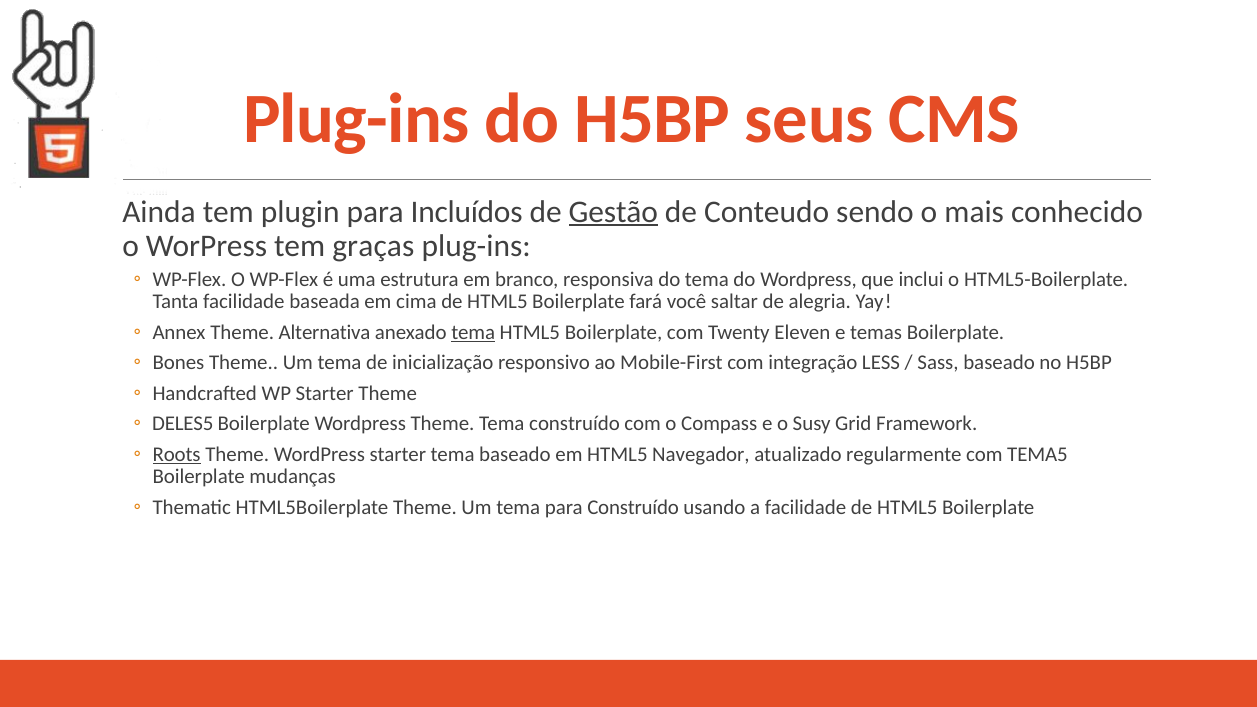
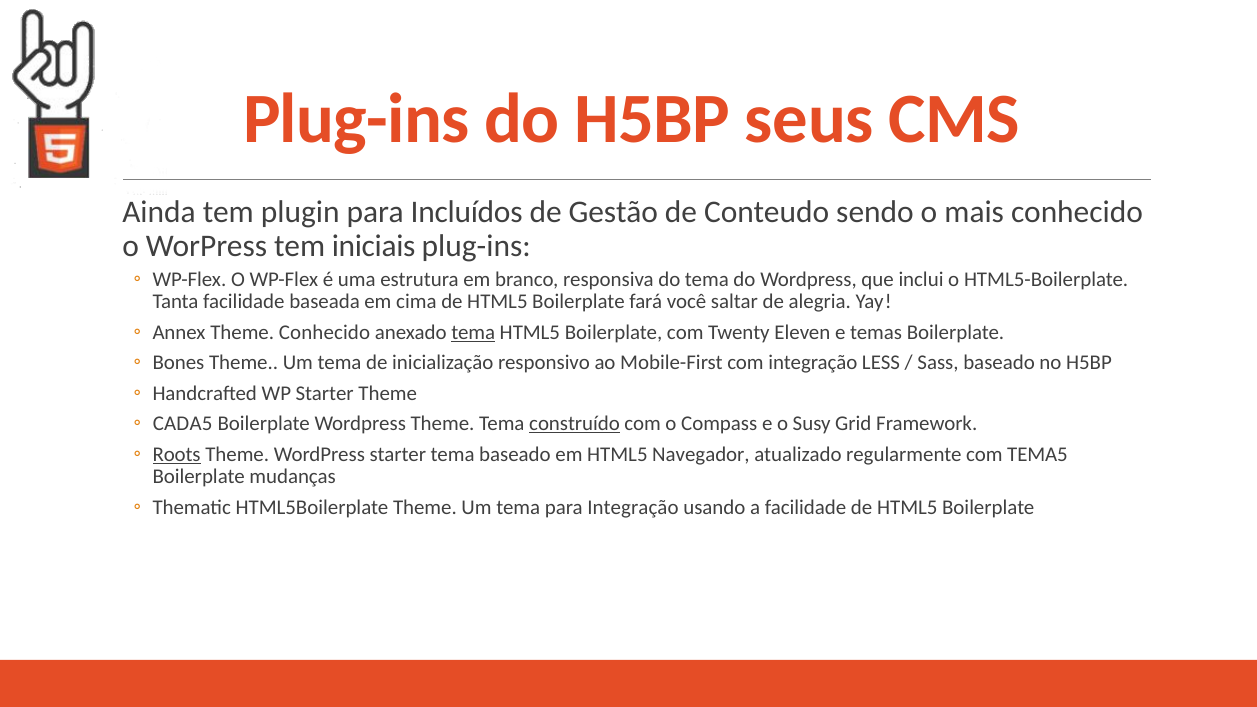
Gestão underline: present -> none (613, 212)
graças: graças -> iniciais (374, 246)
Theme Alternativa: Alternativa -> Conhecido (324, 332)
DELES5: DELES5 -> CADA5 (183, 424)
construído underline: none -> present (575, 424)
para Construído: Construído -> Integração (633, 507)
